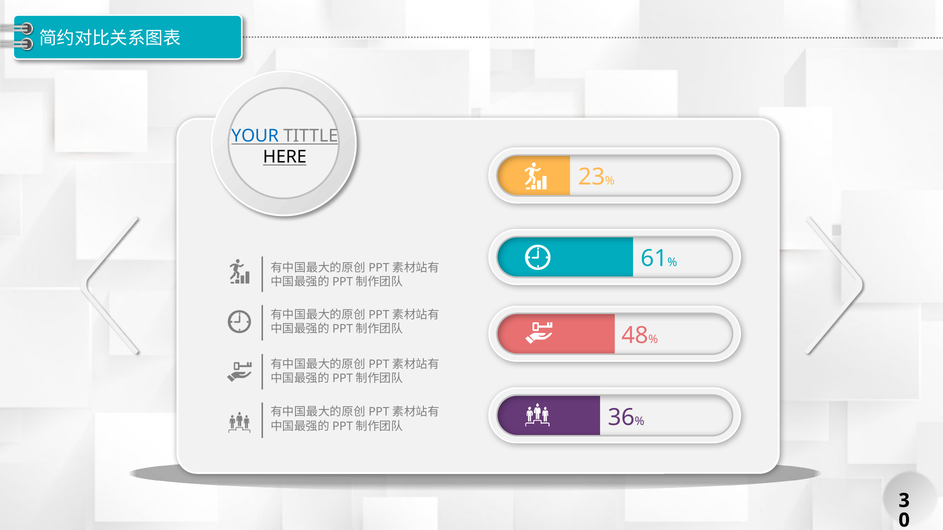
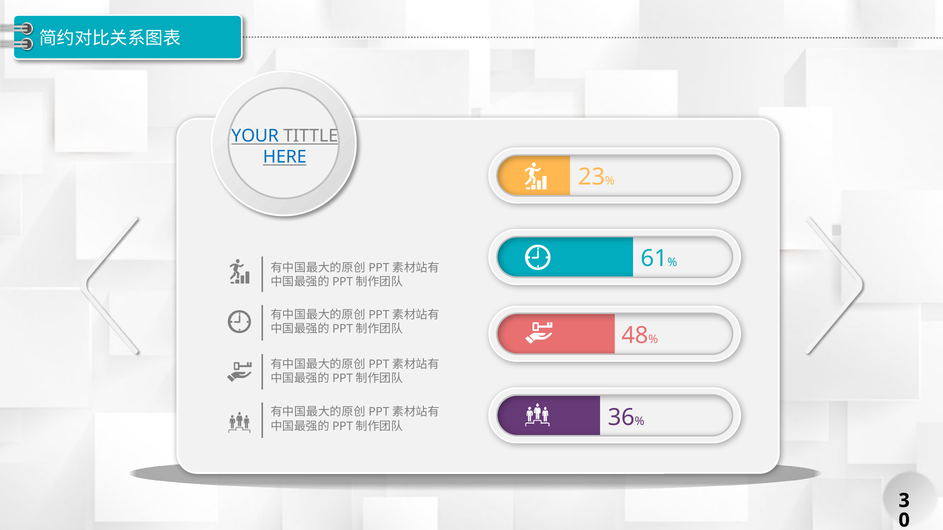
HERE colour: black -> blue (285, 157)
